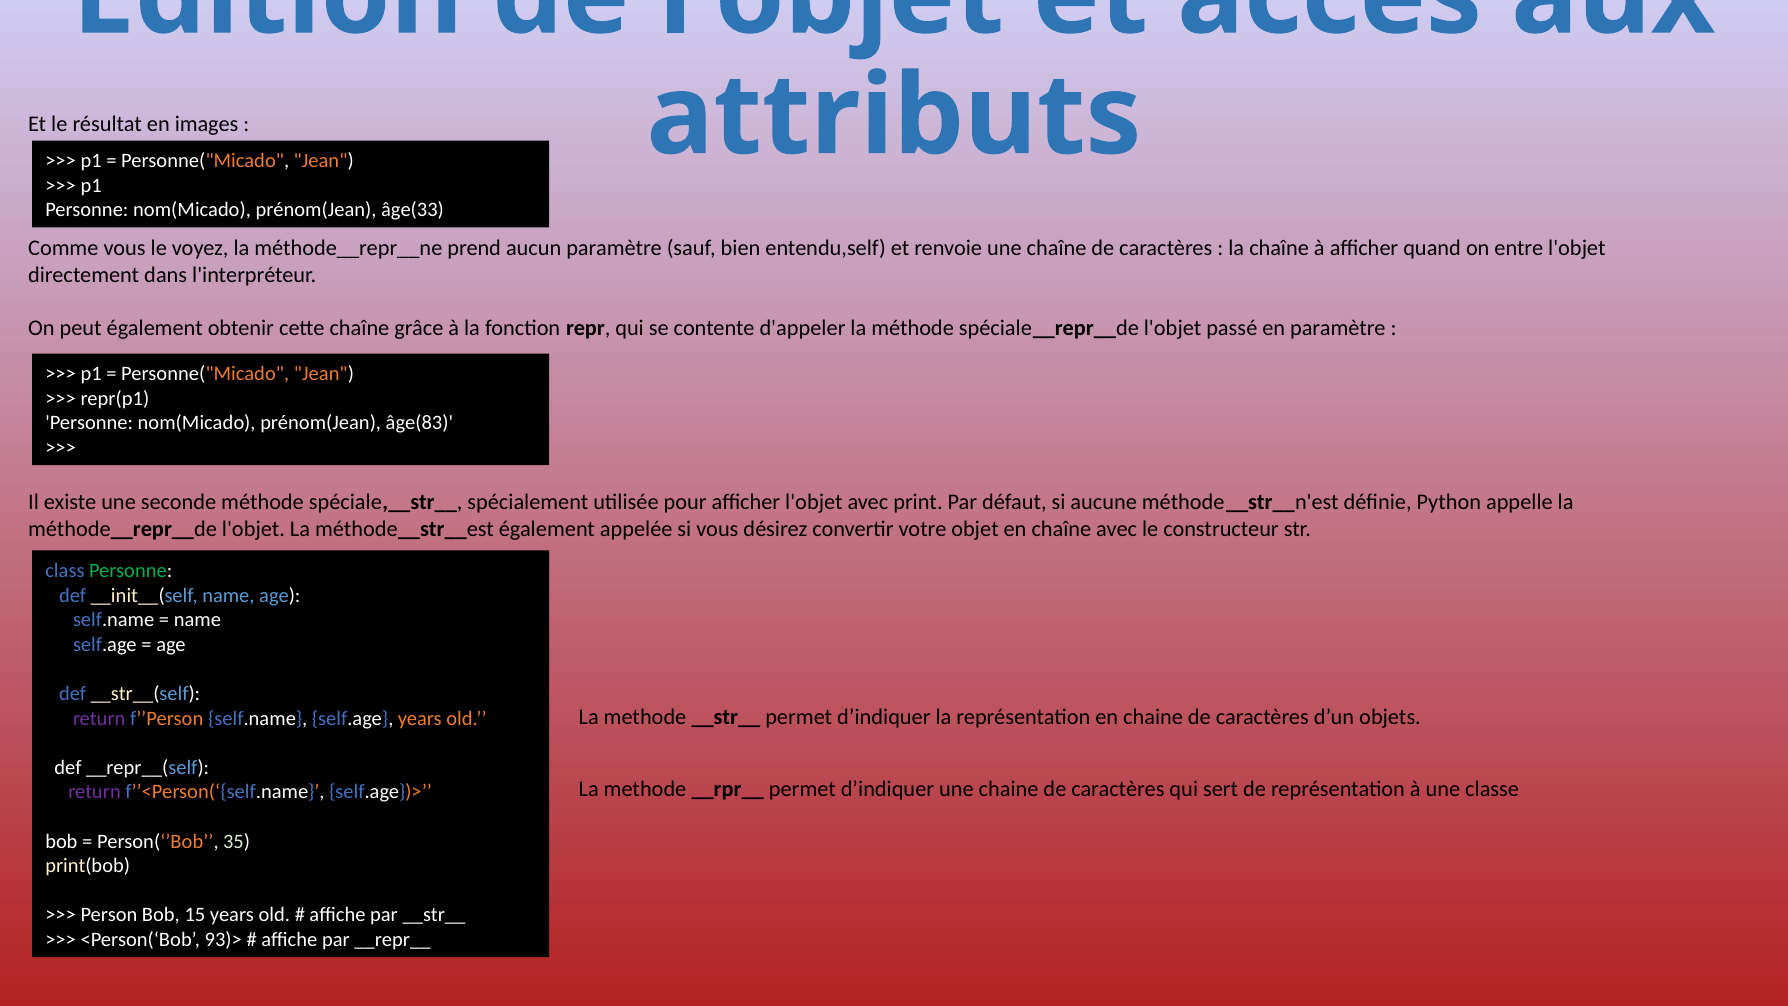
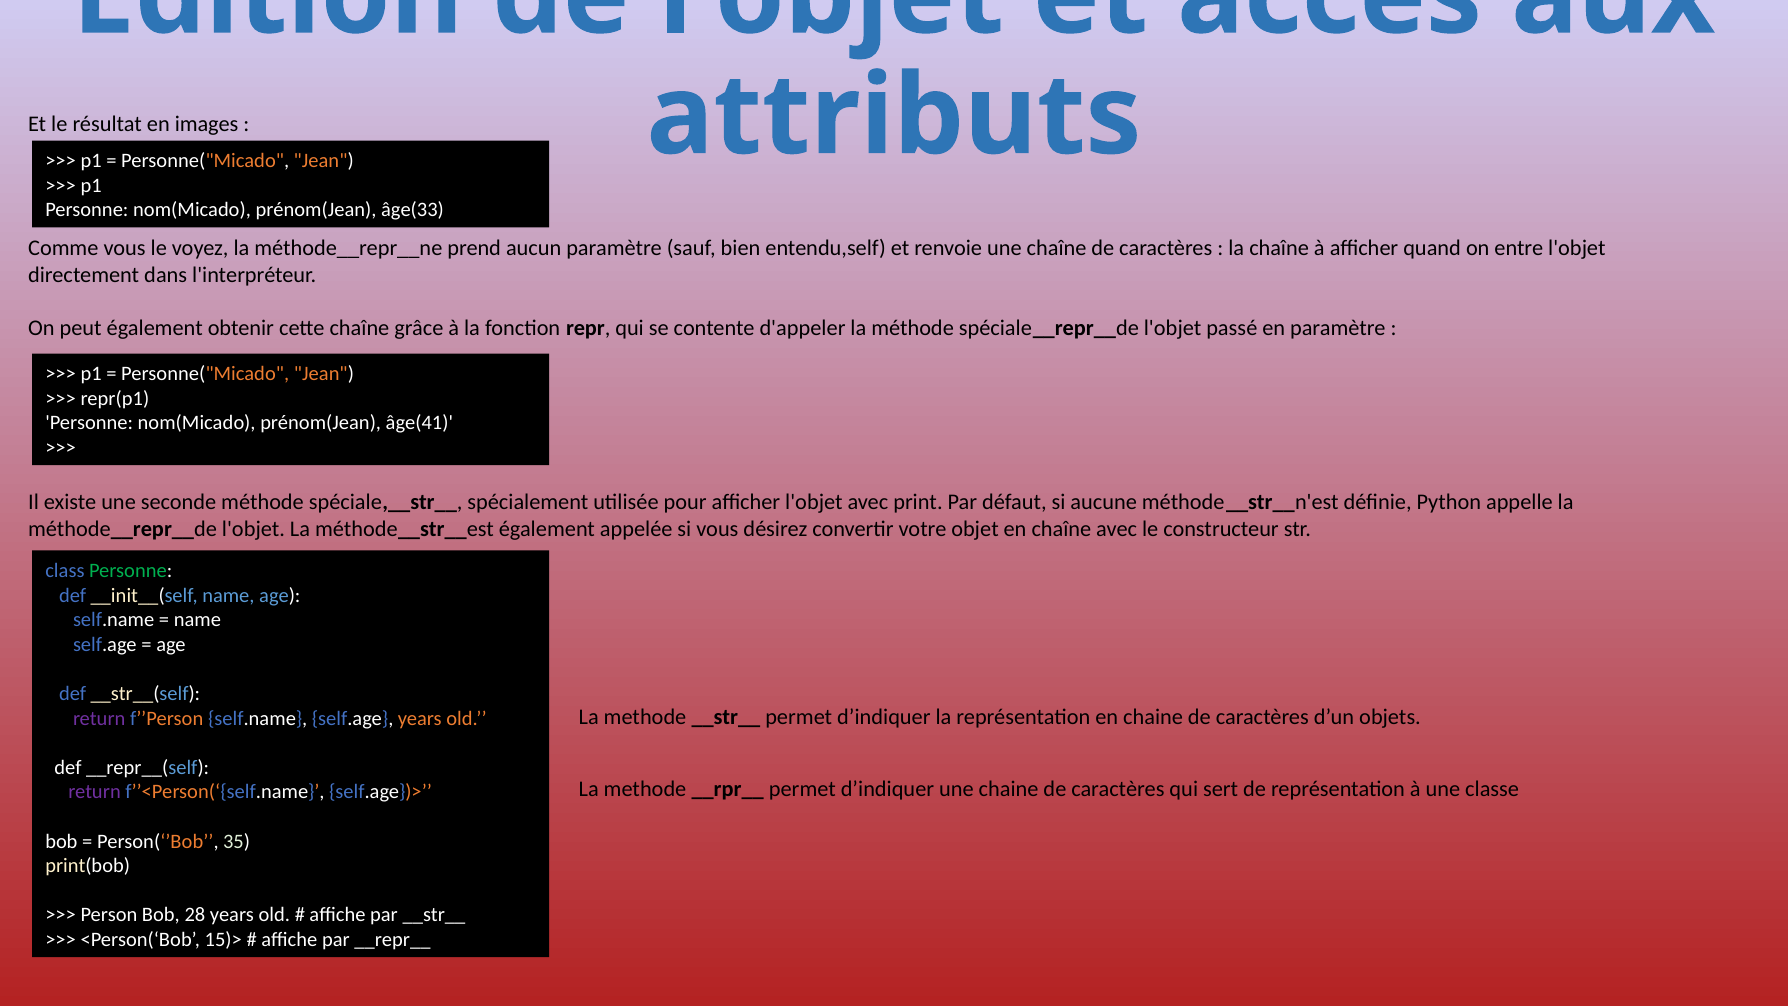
âge(83: âge(83 -> âge(41 (419, 423)
15: 15 -> 28 (195, 915)
93)>: 93)> -> 15)> (223, 940)
